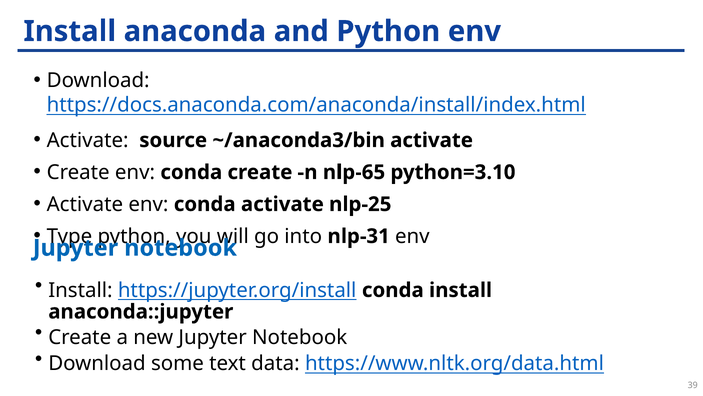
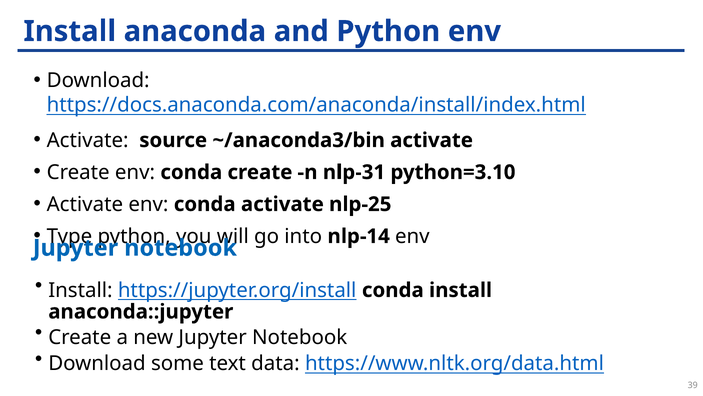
nlp-65: nlp-65 -> nlp-31 (354, 172)
nlp-31: nlp-31 -> nlp-14 (359, 236)
